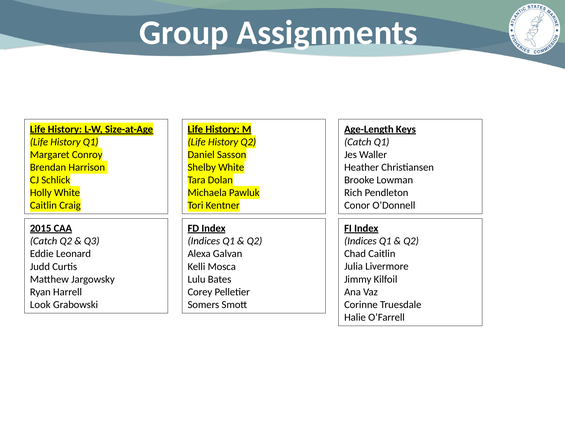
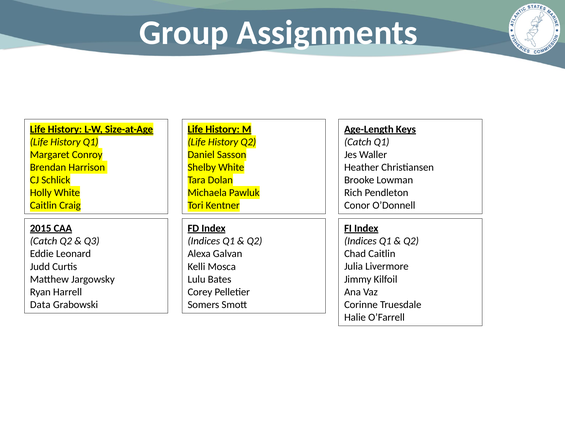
Look: Look -> Data (40, 304)
